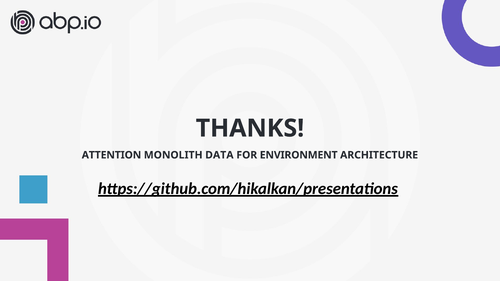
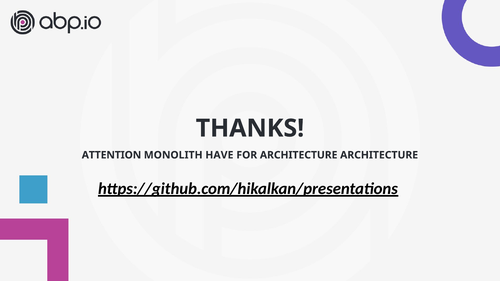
DATA: DATA -> HAVE (219, 155)
FOR ENVIRONMENT: ENVIRONMENT -> ARCHITECTURE (299, 155)
